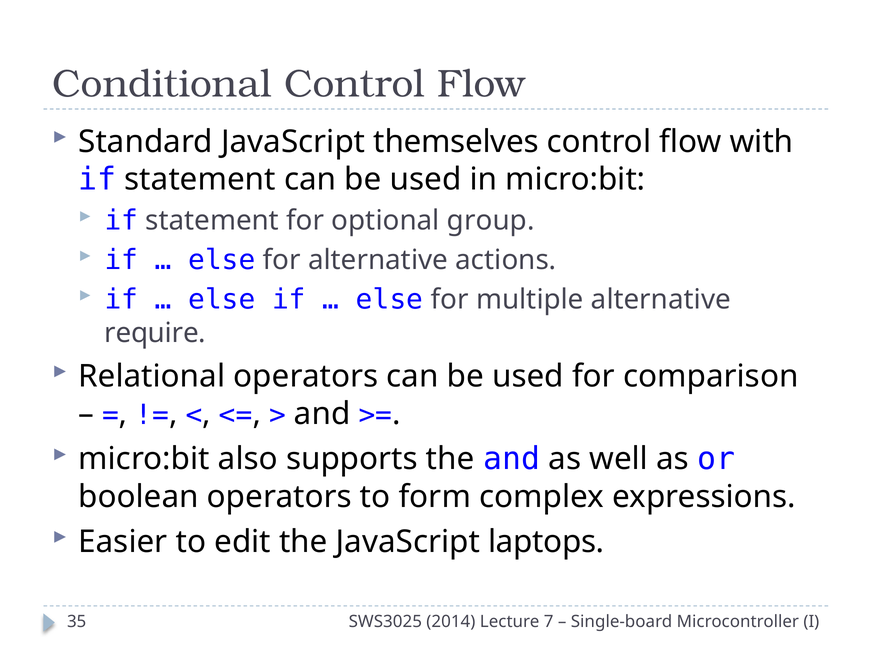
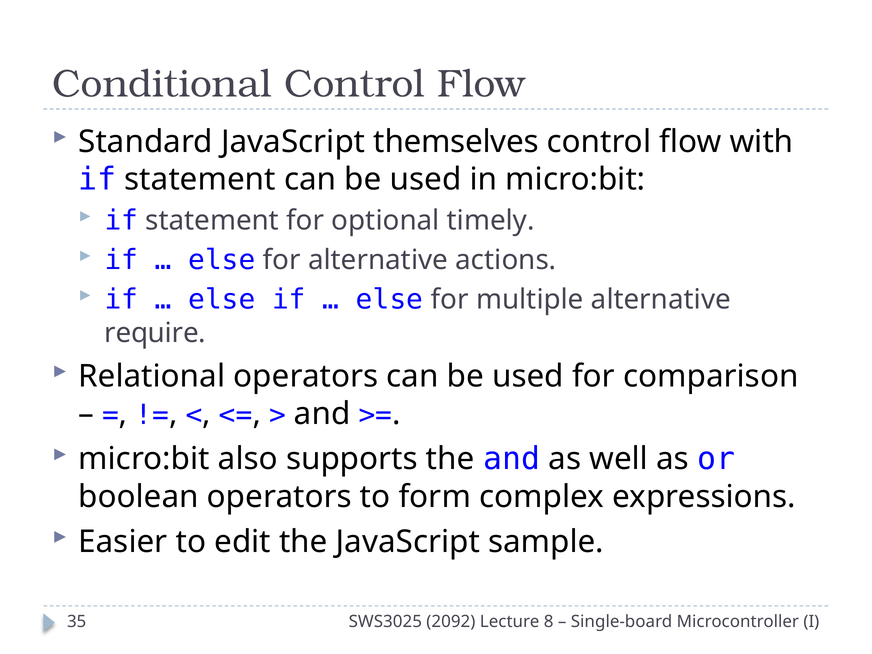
group: group -> timely (491, 221)
laptops: laptops -> sample (546, 542)
2014: 2014 -> 2092 (451, 622)
7: 7 -> 8 (549, 622)
